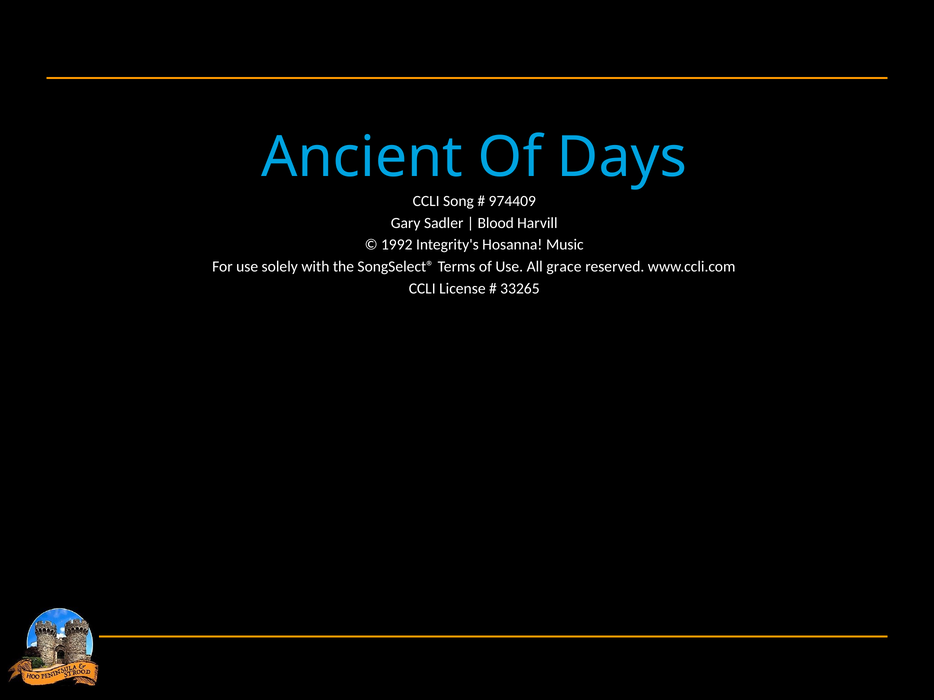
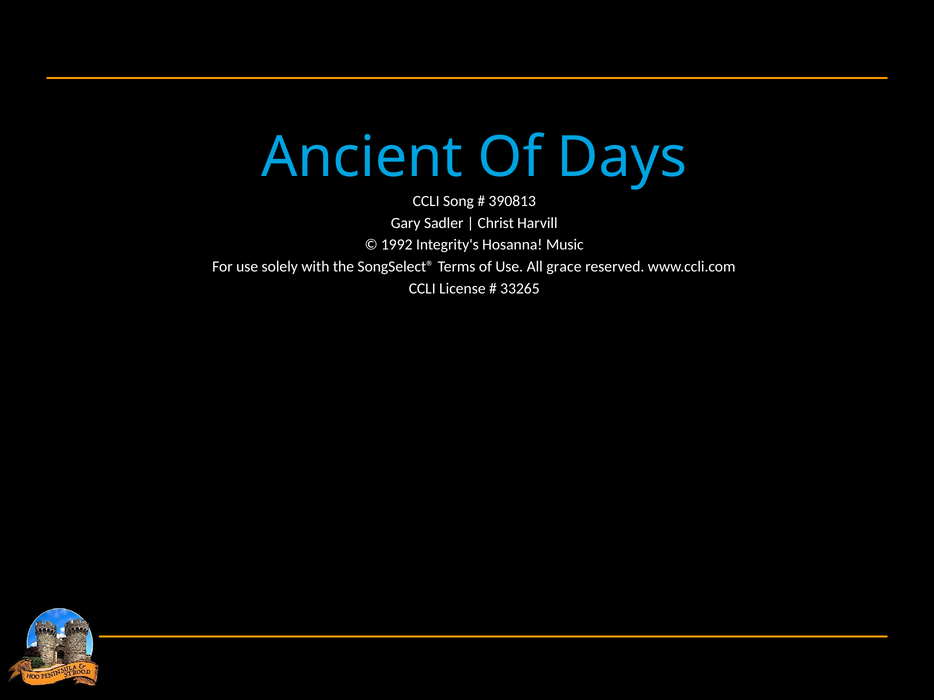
974409: 974409 -> 390813 (512, 201)
Blood: Blood -> Christ (496, 223)
